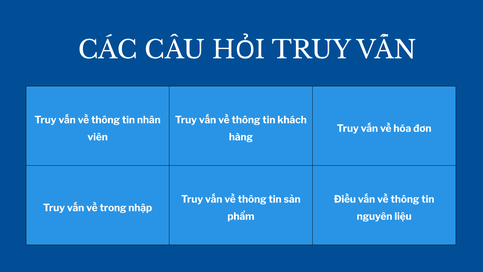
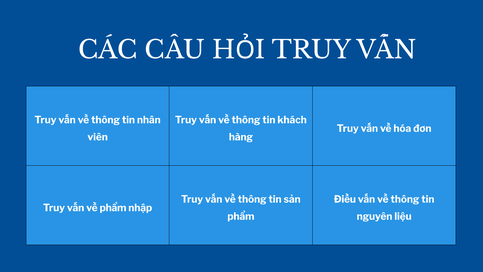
về trong: trong -> phẩm (113, 208)
